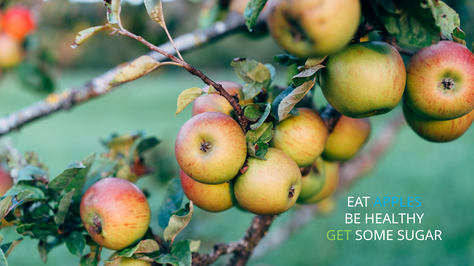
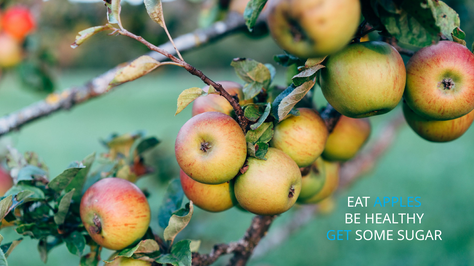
GET colour: light green -> light blue (339, 236)
